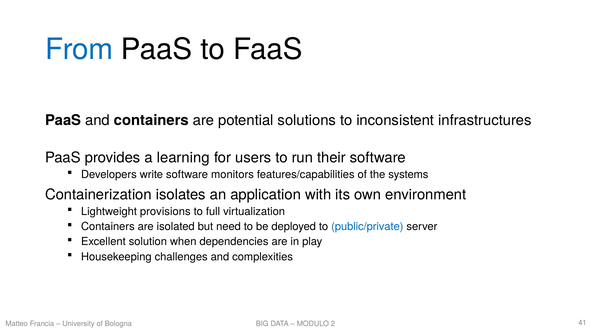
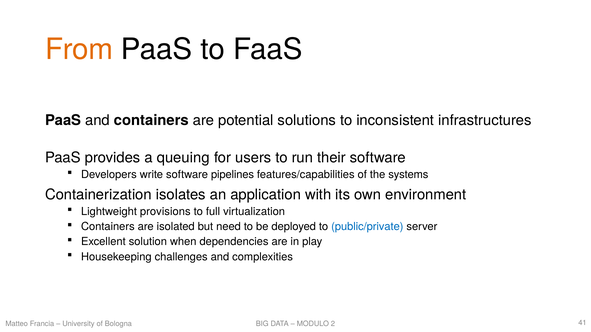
From colour: blue -> orange (79, 50)
learning: learning -> queuing (183, 158)
monitors: monitors -> pipelines (233, 175)
